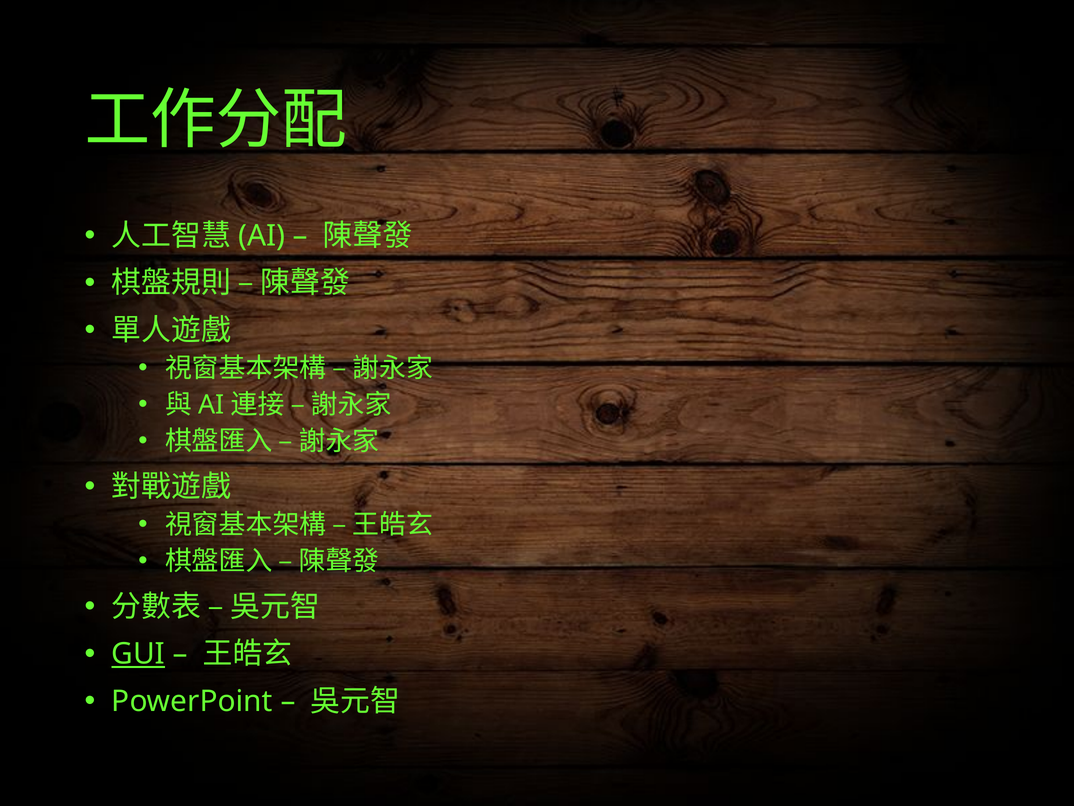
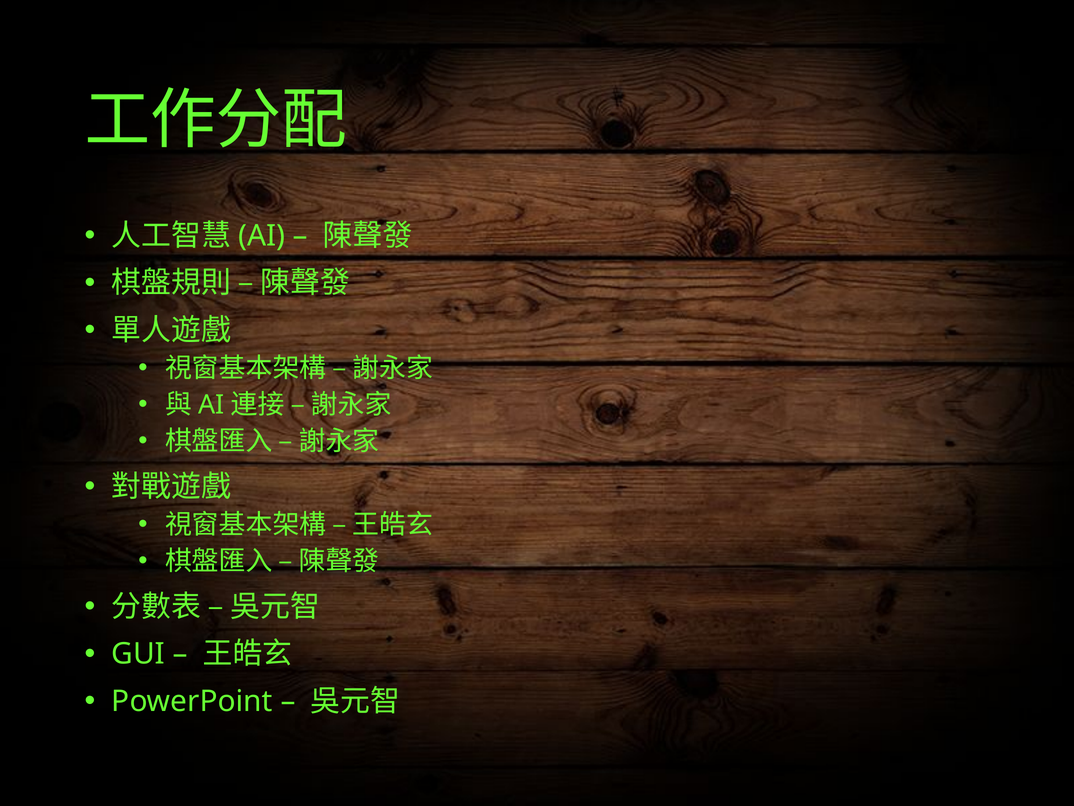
GUI underline: present -> none (138, 654)
